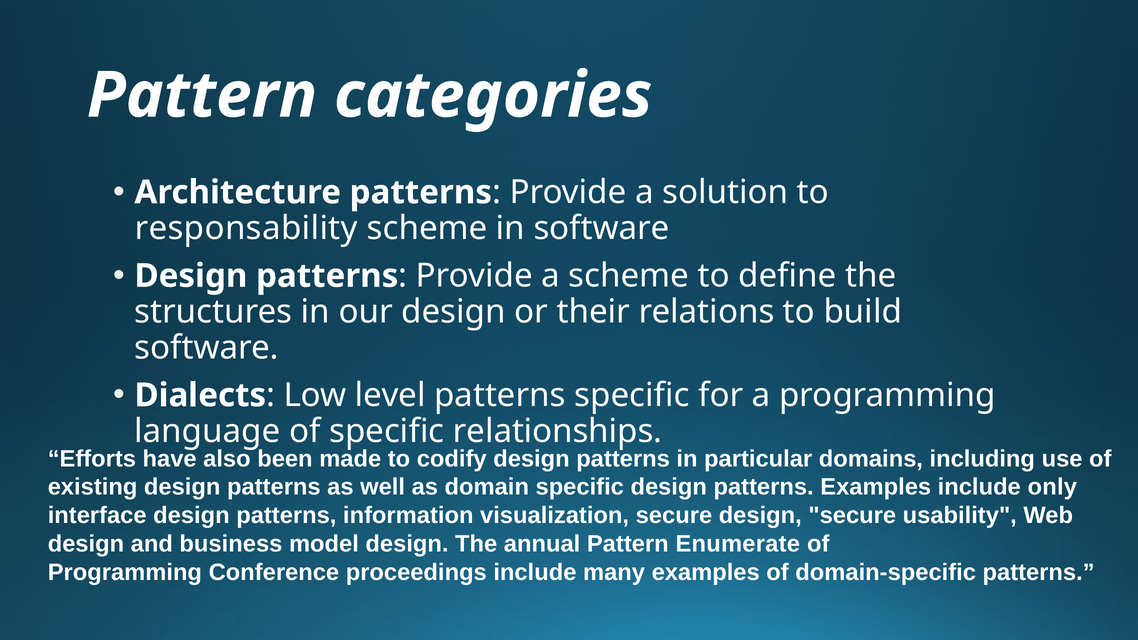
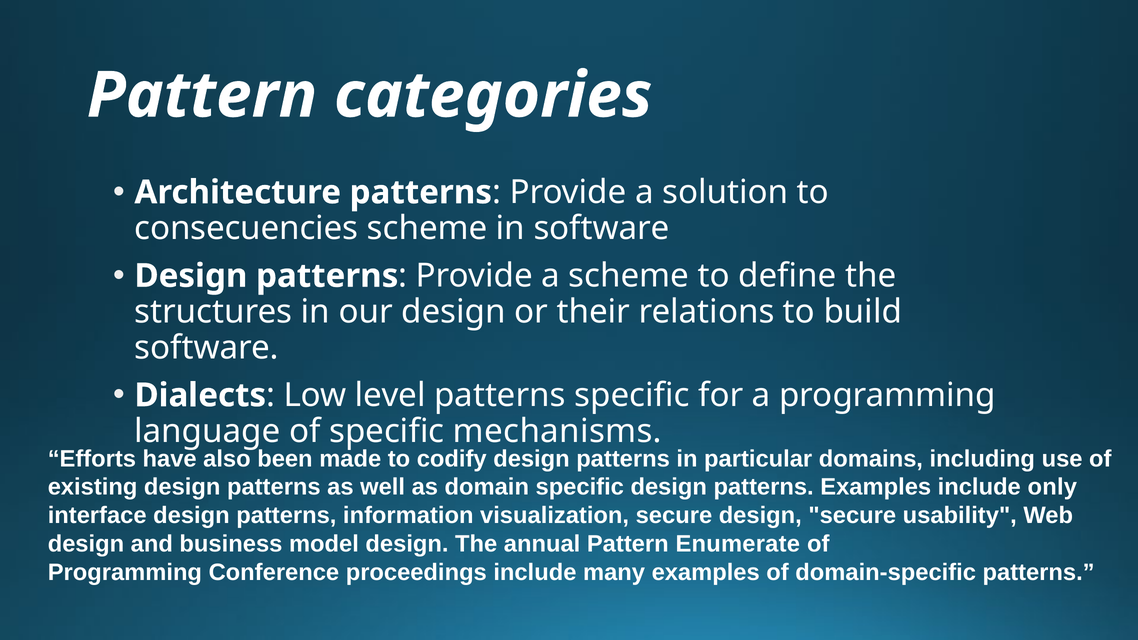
responsability: responsability -> consecuencies (246, 228)
relationships: relationships -> mechanisms (557, 431)
